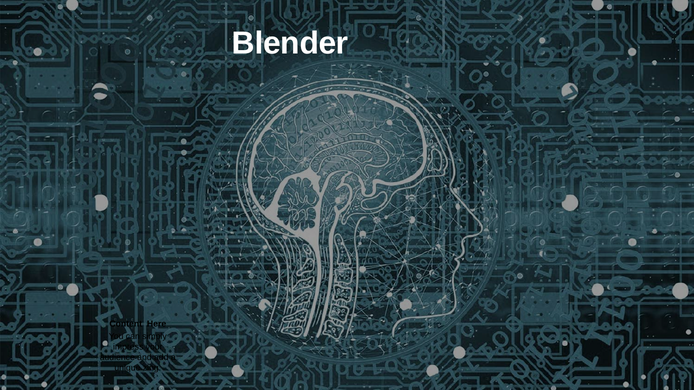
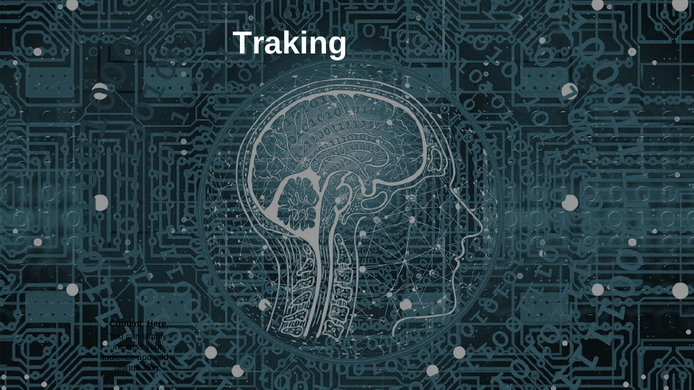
Blender: Blender -> Traking (290, 43)
